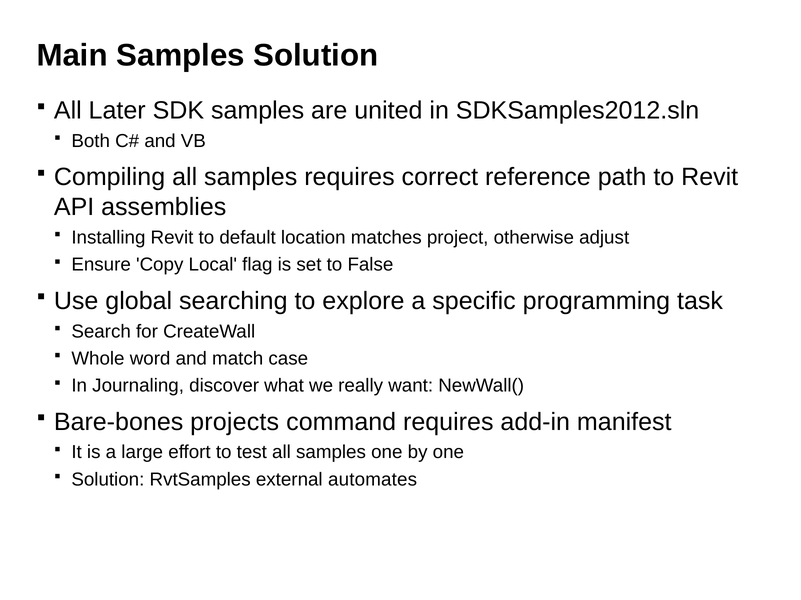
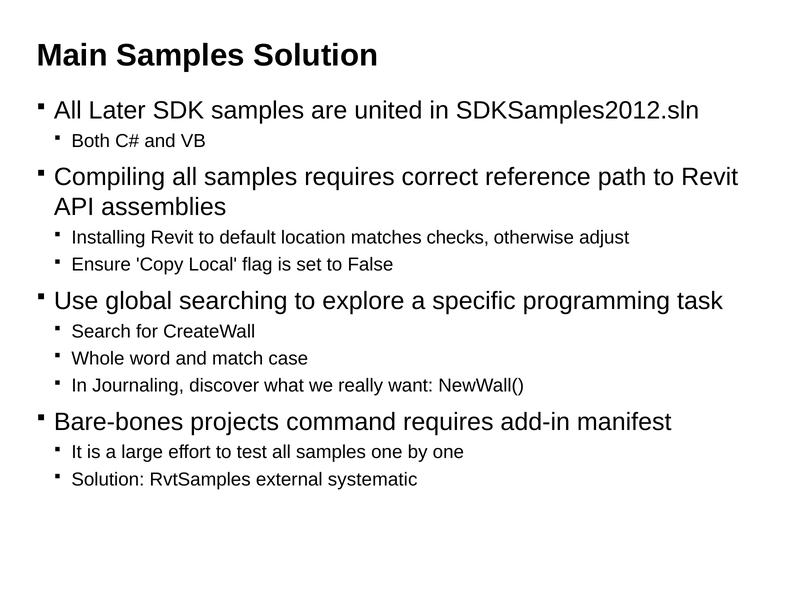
project: project -> checks (458, 238)
automates: automates -> systematic (373, 480)
